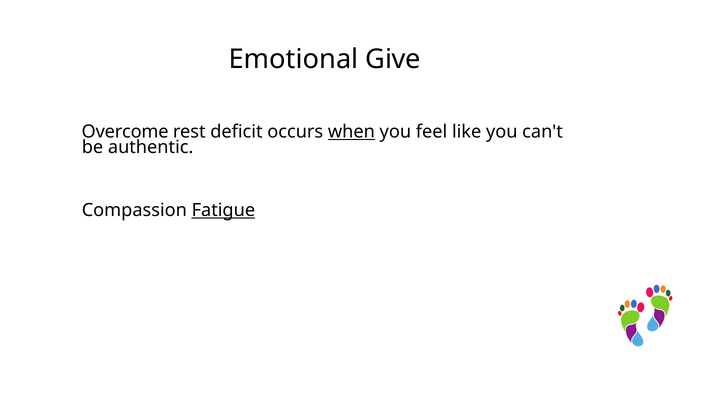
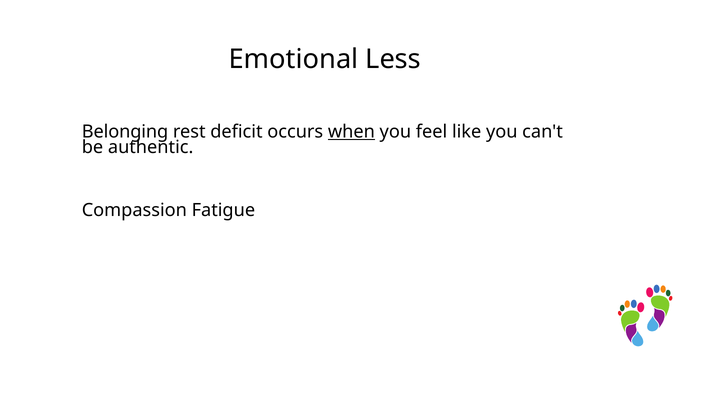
Give: Give -> Less (393, 59)
Overcome: Overcome -> Belonging (125, 132)
Fatigue underline: present -> none (223, 210)
